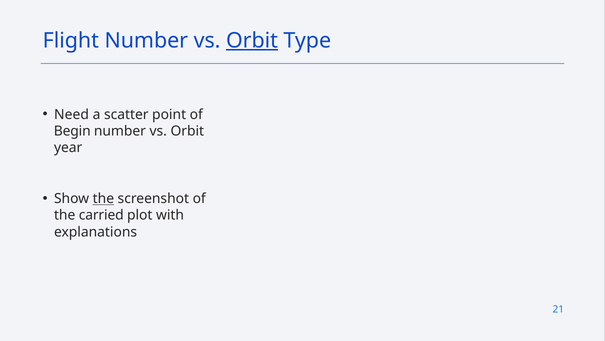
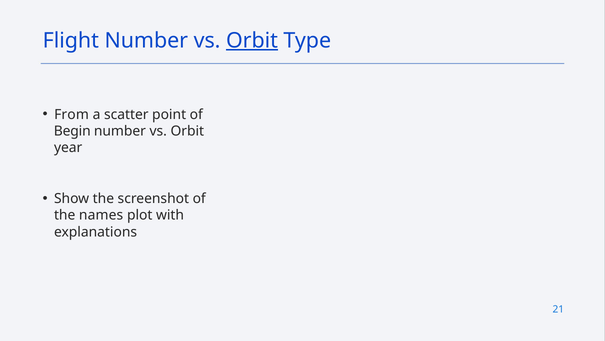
Need: Need -> From (72, 114)
the underline: present -> none (103, 198)
carried: carried -> names (101, 215)
